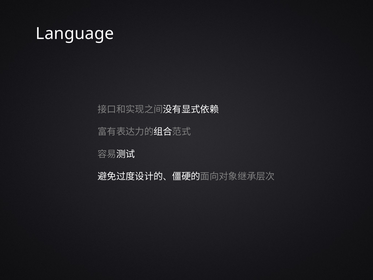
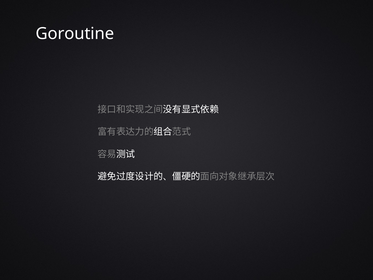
Language: Language -> Goroutine (75, 34)
